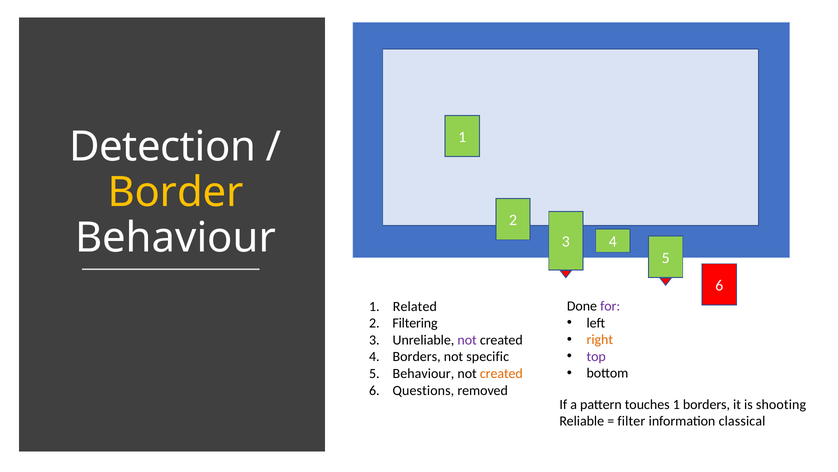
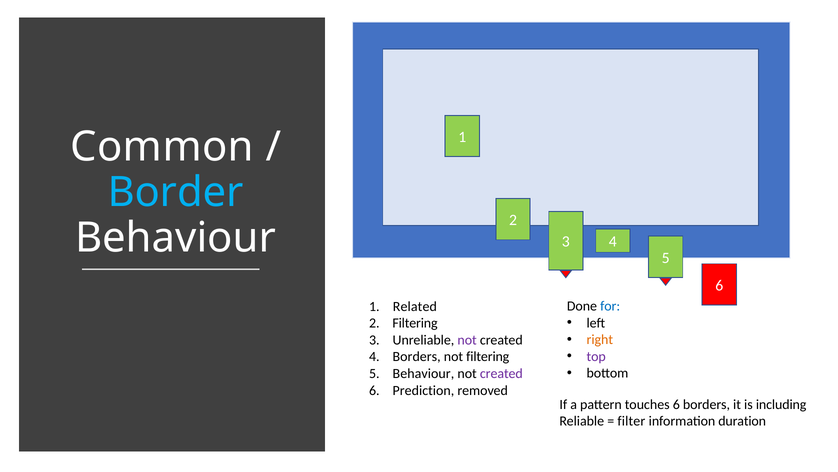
Detection: Detection -> Common (162, 147)
Border colour: yellow -> light blue (176, 192)
for colour: purple -> blue (610, 306)
not specific: specific -> filtering (488, 356)
created colour: orange -> purple (501, 373)
Questions: Questions -> Prediction (423, 390)
touches 1: 1 -> 6 (676, 404)
shooting: shooting -> including (781, 404)
classical: classical -> duration (742, 421)
